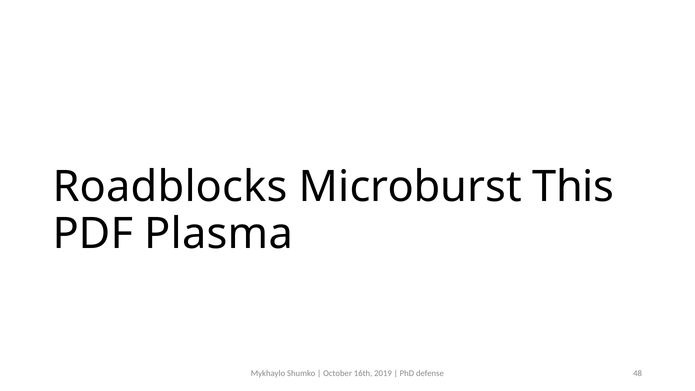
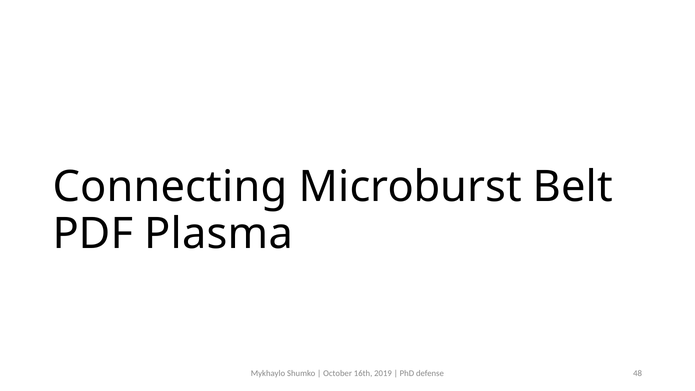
Roadblocks: Roadblocks -> Connecting (170, 187)
This: This -> Belt (573, 187)
